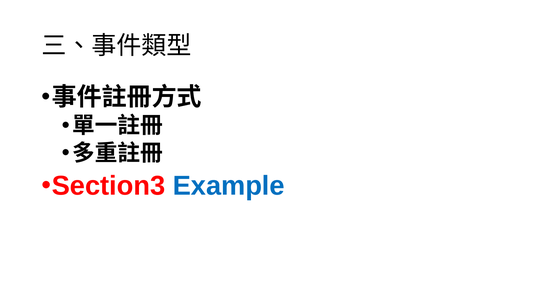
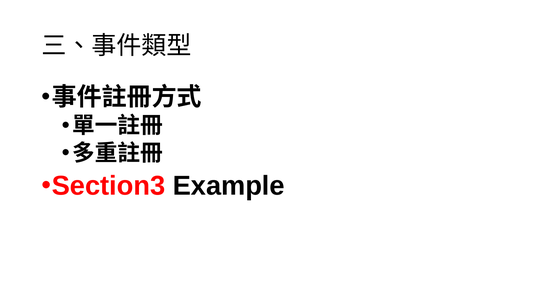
Example colour: blue -> black (229, 186)
